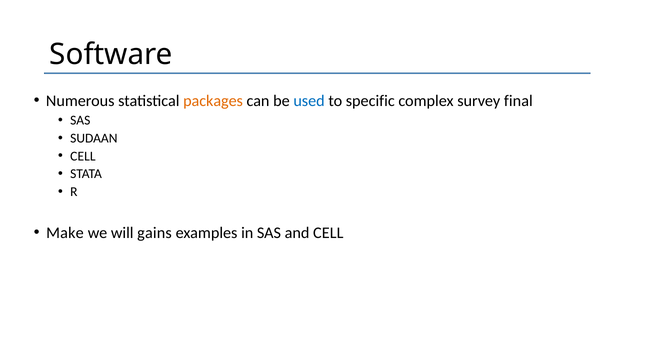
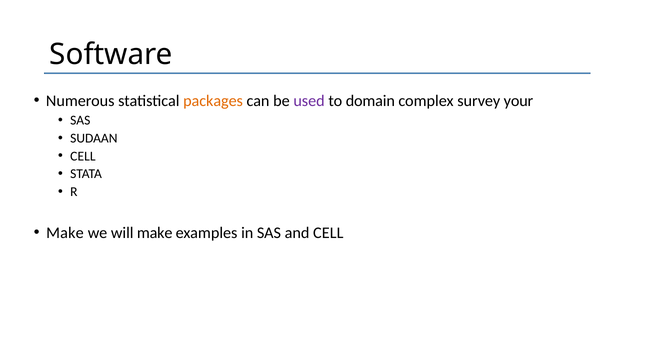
used colour: blue -> purple (309, 101)
specific: specific -> domain (370, 101)
final: final -> your (518, 101)
will gains: gains -> make (155, 233)
